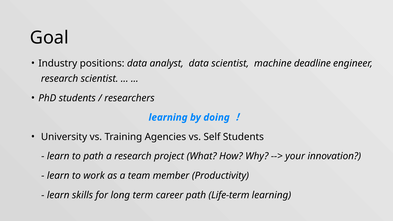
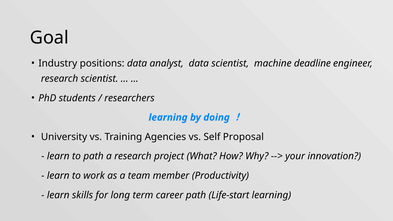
Self Students: Students -> Proposal (243, 137)
Life-term: Life-term -> Life-start (229, 195)
